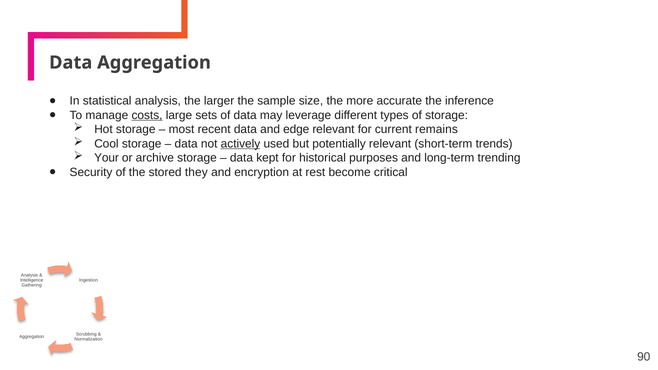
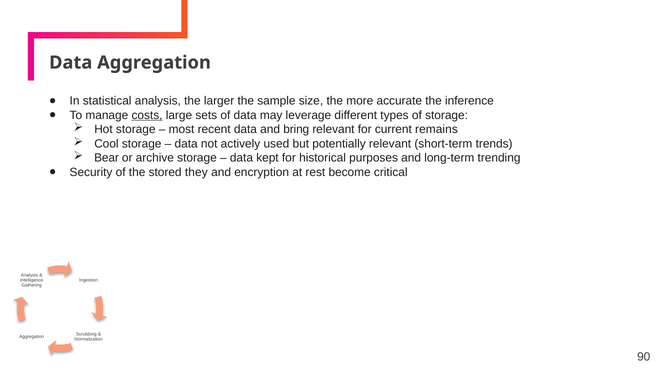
edge: edge -> bring (296, 129)
actively underline: present -> none (240, 144)
Your: Your -> Bear (107, 158)
